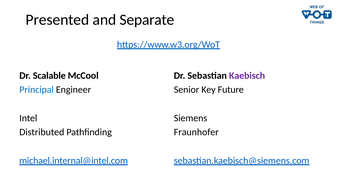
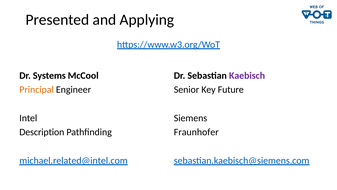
Separate: Separate -> Applying (147, 20)
Scalable: Scalable -> Systems (49, 75)
Principal colour: blue -> orange (37, 90)
Distributed: Distributed -> Description (42, 132)
michael.internal@intel.com: michael.internal@intel.com -> michael.related@intel.com (74, 160)
